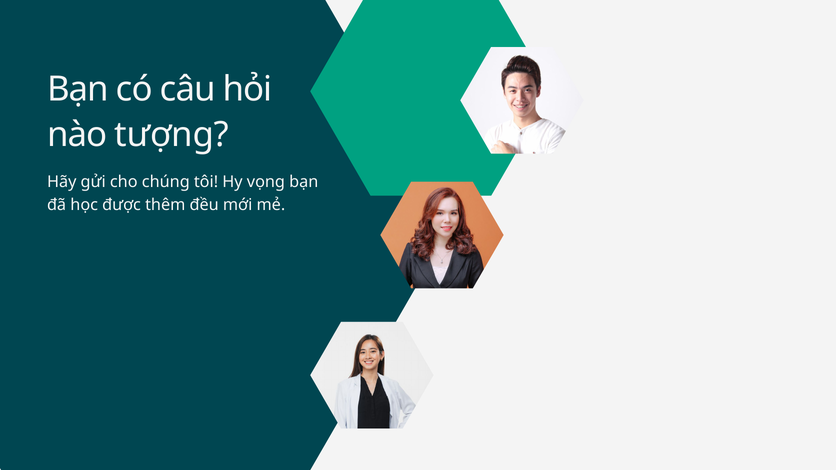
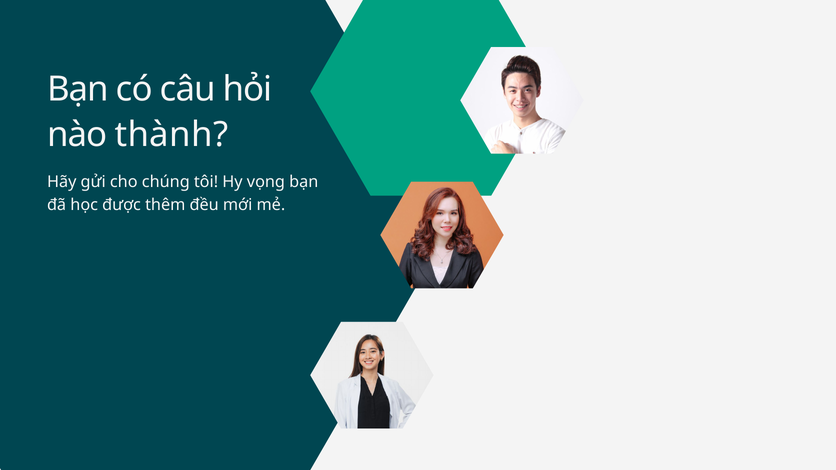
tượng: tượng -> thành (171, 135)
